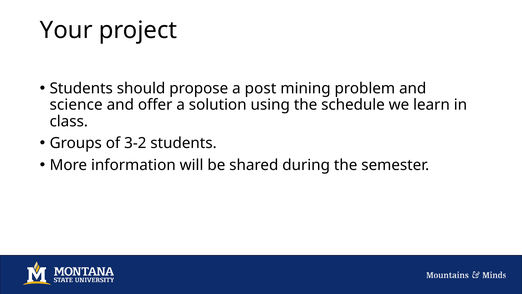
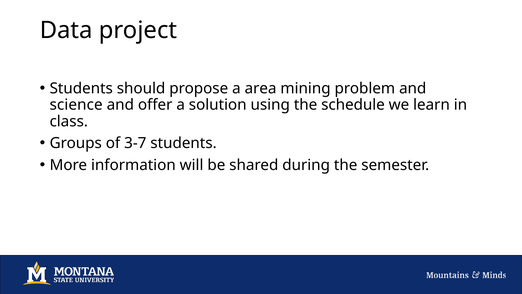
Your: Your -> Data (66, 30)
post: post -> area (261, 88)
3-2: 3-2 -> 3-7 (135, 143)
